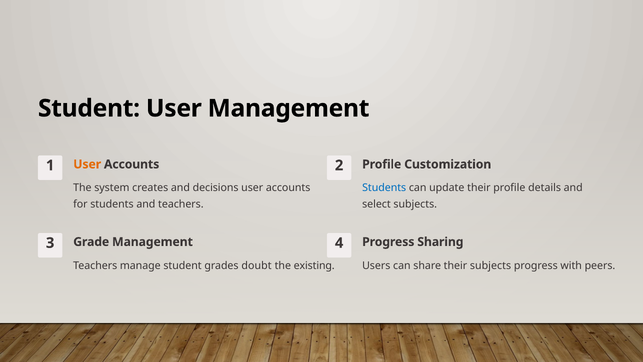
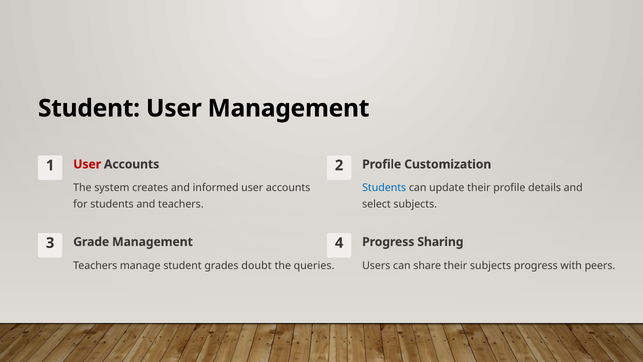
User colour: orange -> red (87, 164)
decisions: decisions -> informed (216, 188)
existing: existing -> queries (314, 265)
